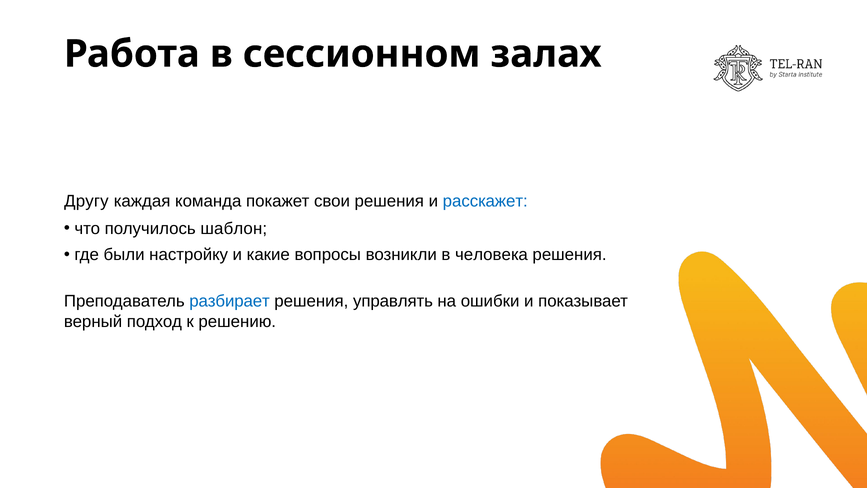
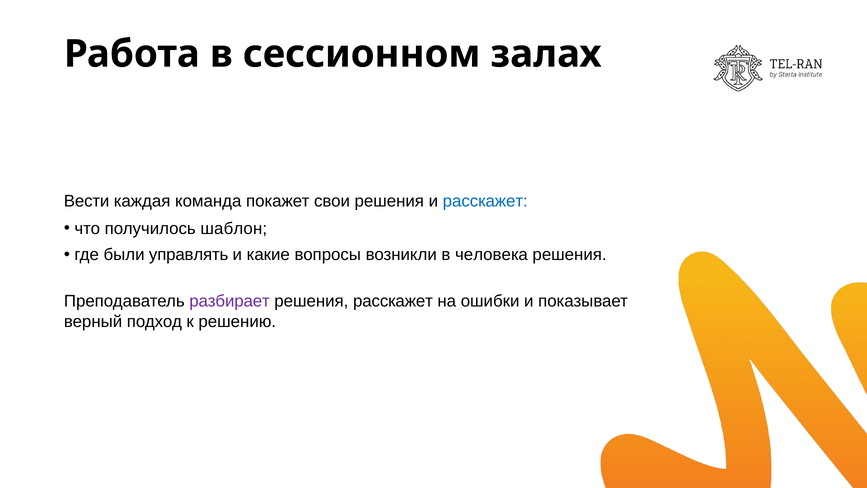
Другу: Другу -> Вести (87, 201)
настройку: настройку -> управлять (189, 255)
разбирает colour: blue -> purple (230, 301)
решения управлять: управлять -> расскажет (393, 301)
